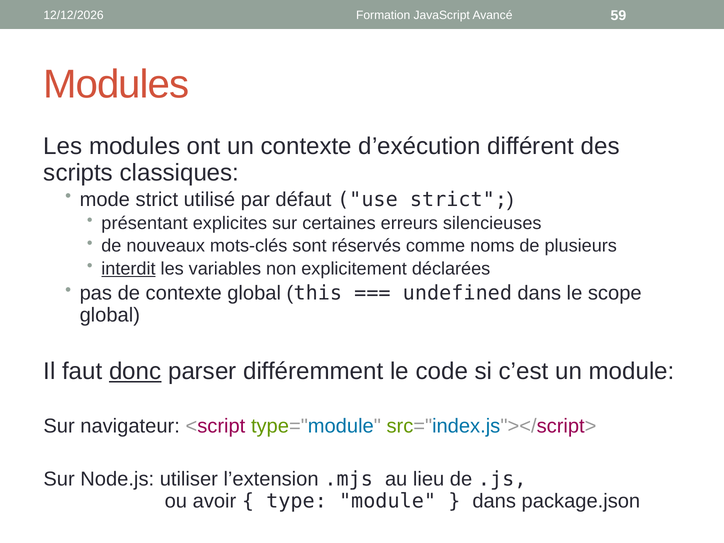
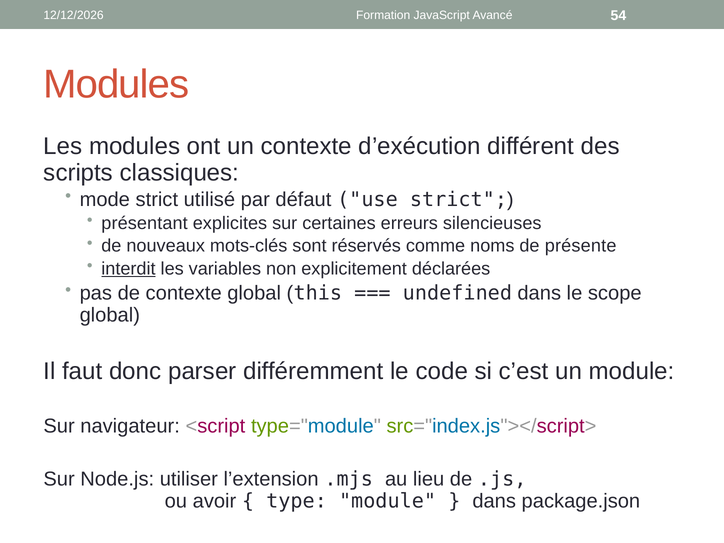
59: 59 -> 54 (618, 15)
plusieurs: plusieurs -> présente (581, 246)
donc underline: present -> none (135, 371)
